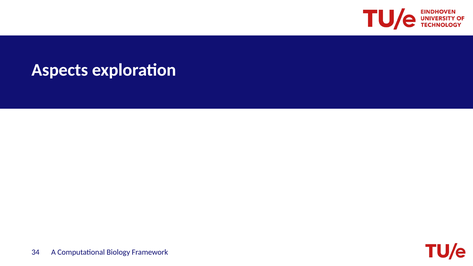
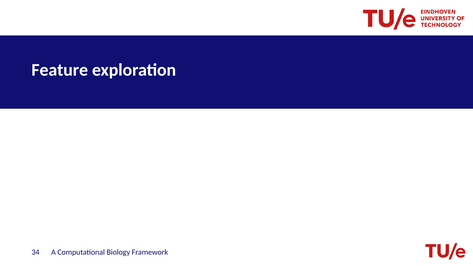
Aspects: Aspects -> Feature (60, 70)
